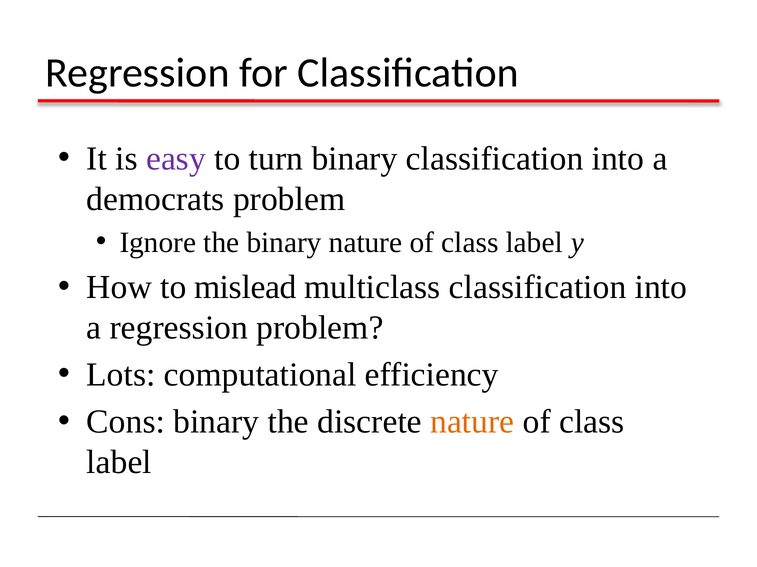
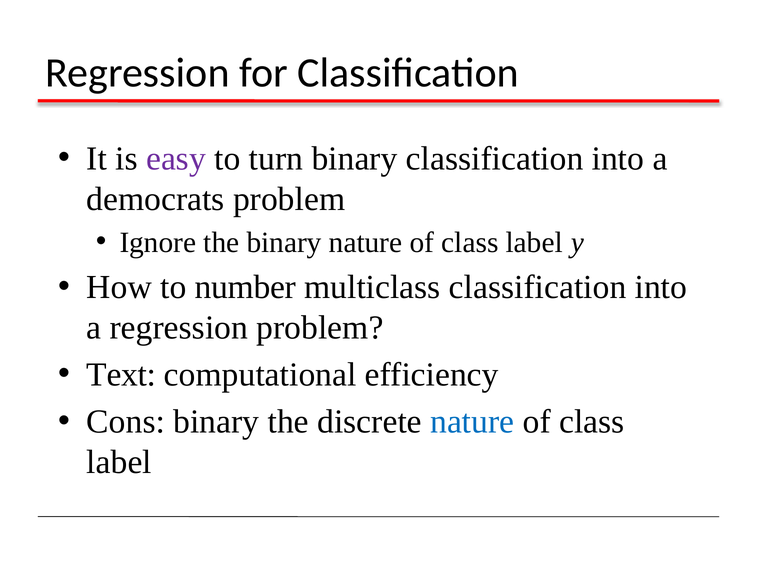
mislead: mislead -> number (245, 288)
Lots: Lots -> Text (121, 375)
nature colour: orange -> blue (472, 422)
